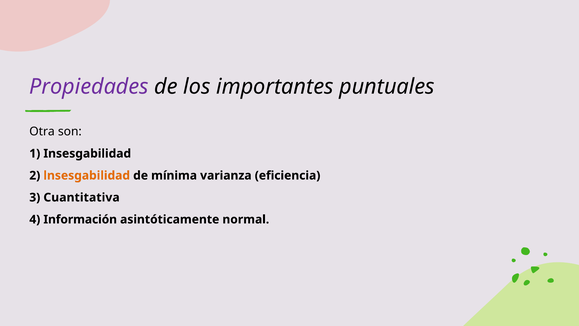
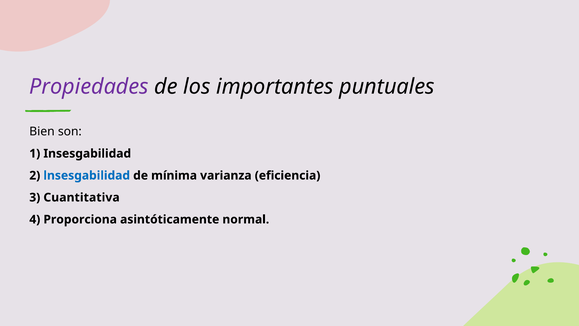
Otra: Otra -> Bien (42, 131)
lnsesgabilidad colour: orange -> blue (87, 175)
Información: Información -> Proporciona (80, 219)
